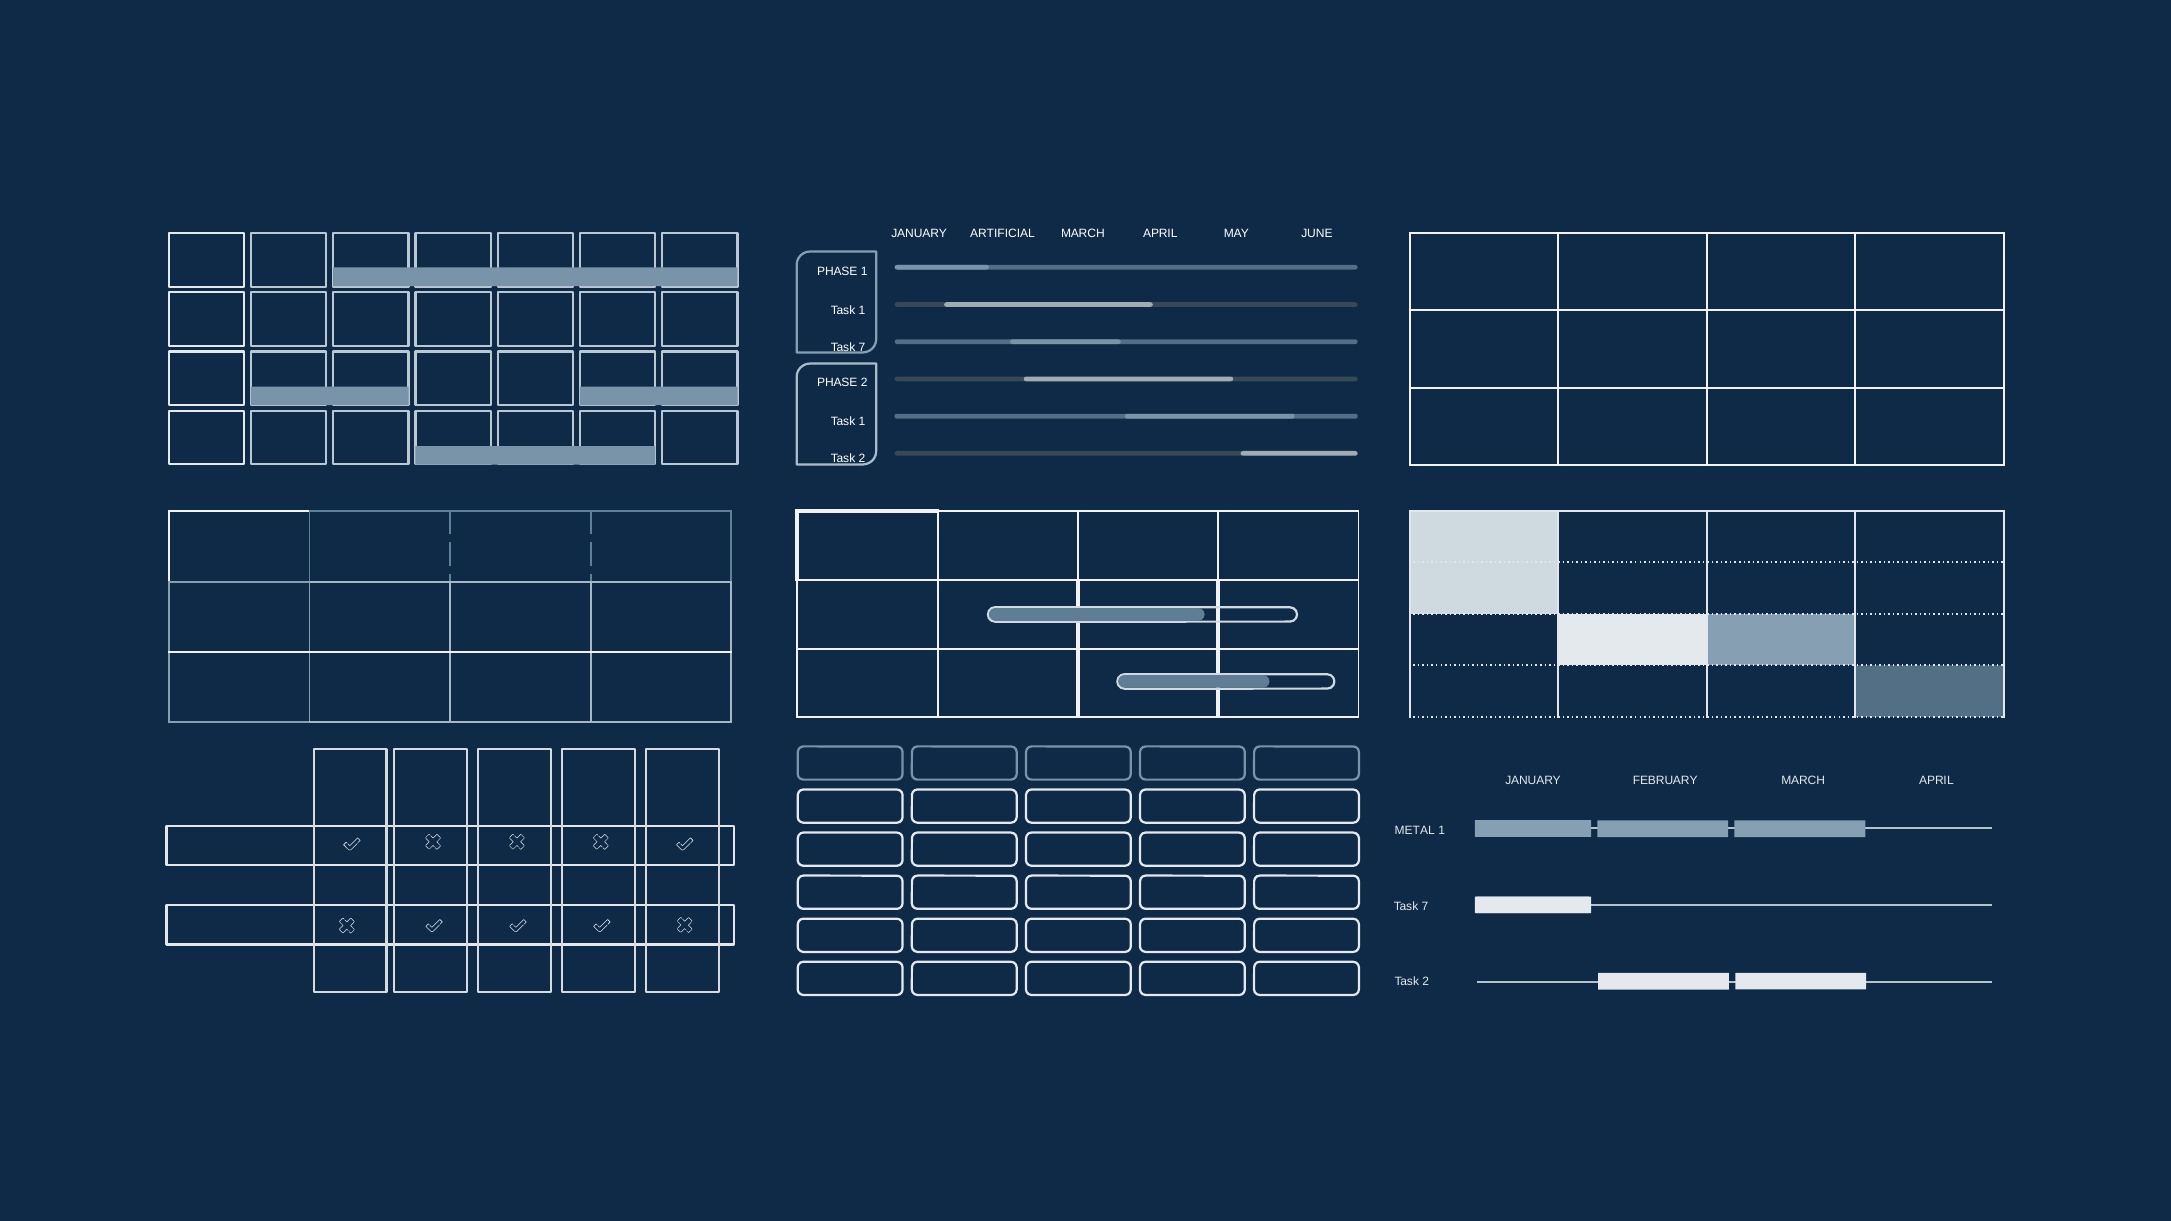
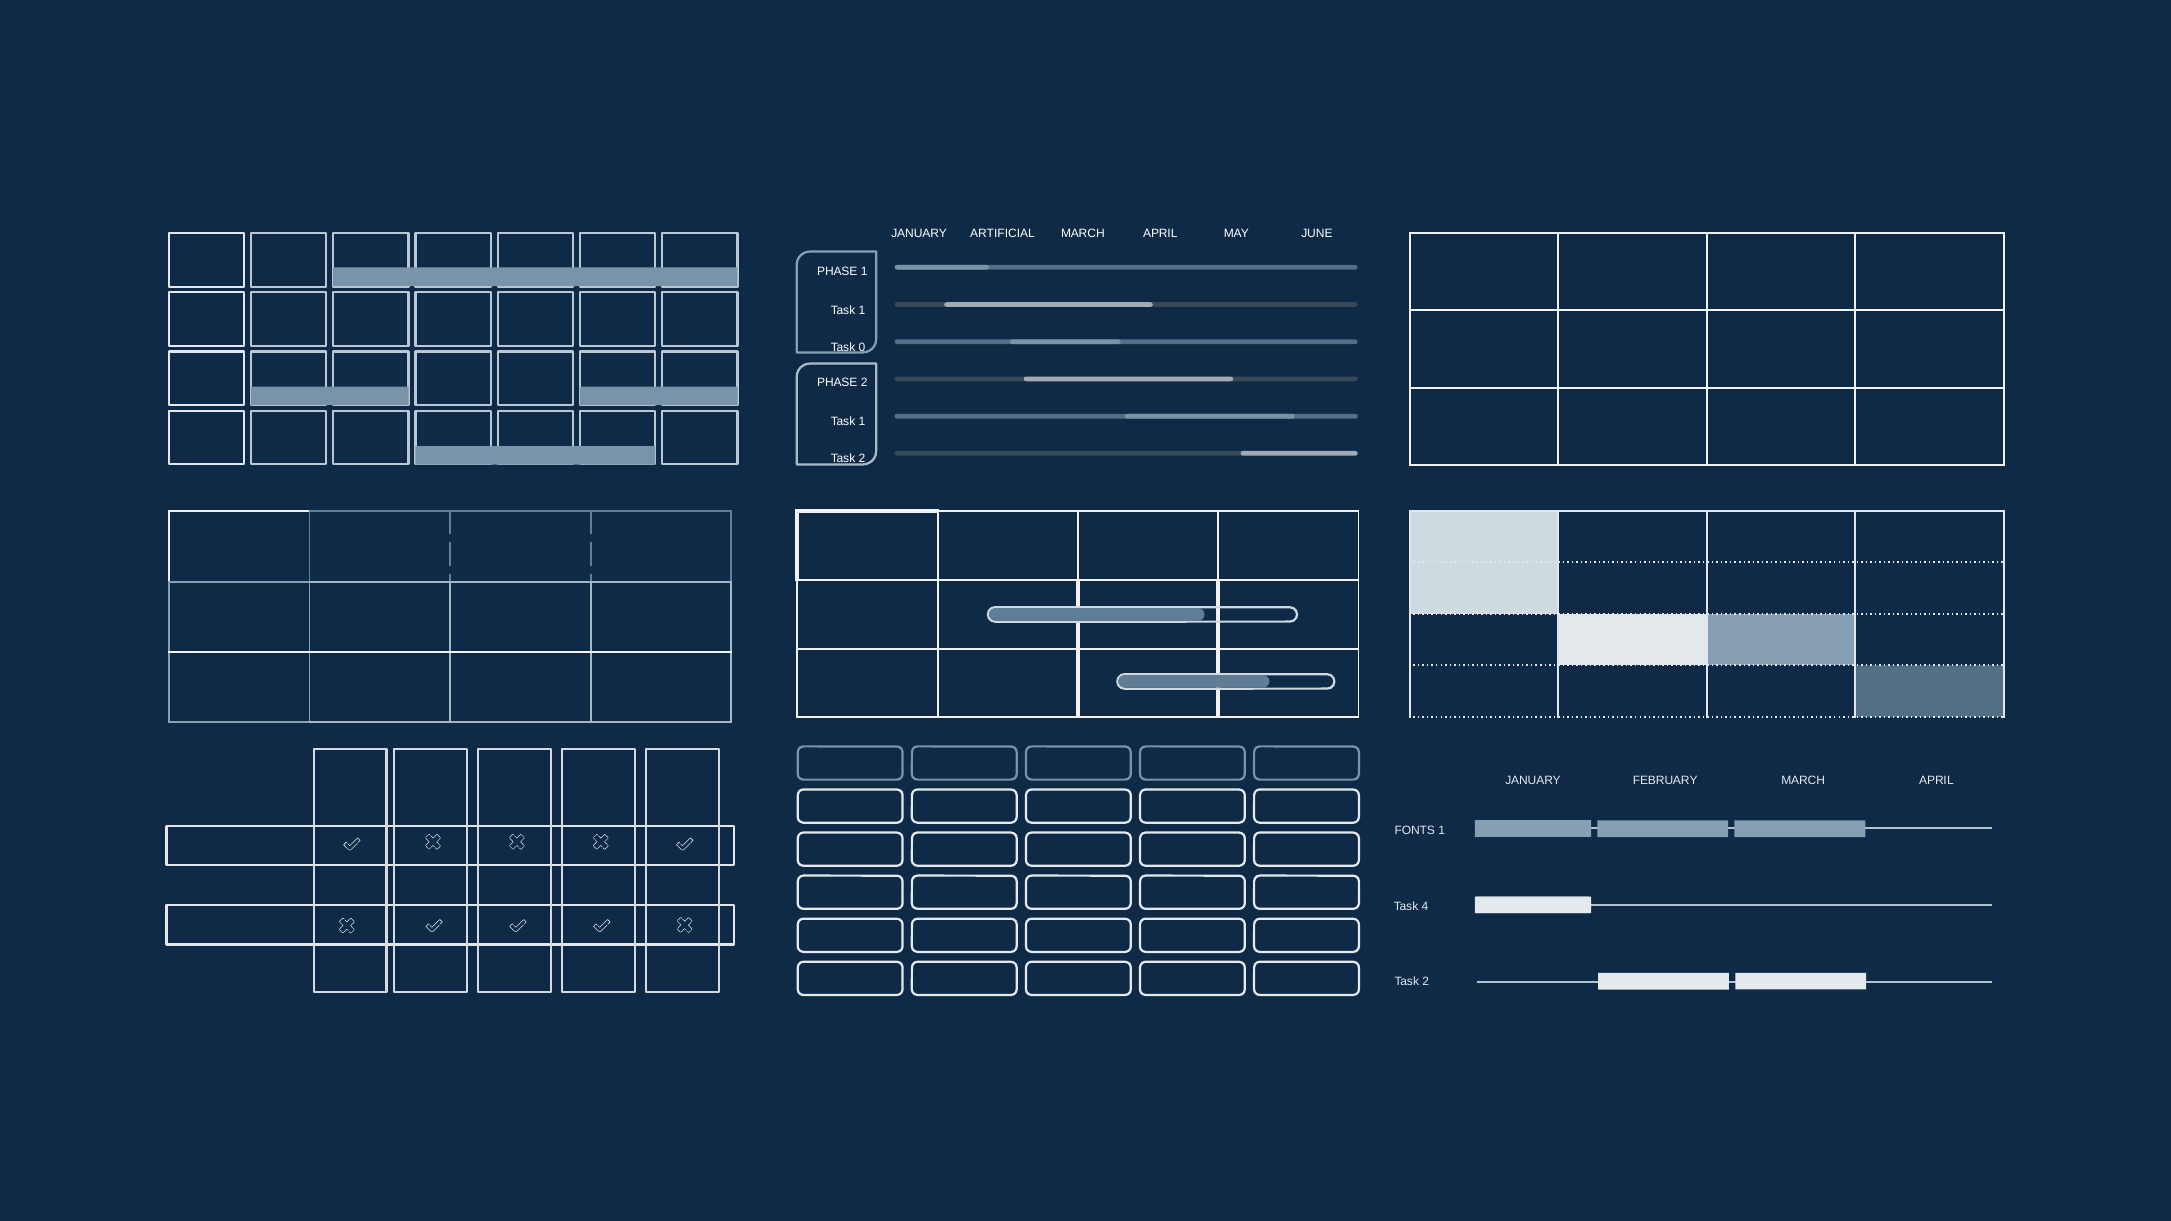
7: 7 -> 0 (862, 347)
METAL: METAL -> FONTS (1415, 831)
7: 7 -> 4 (1425, 907)
